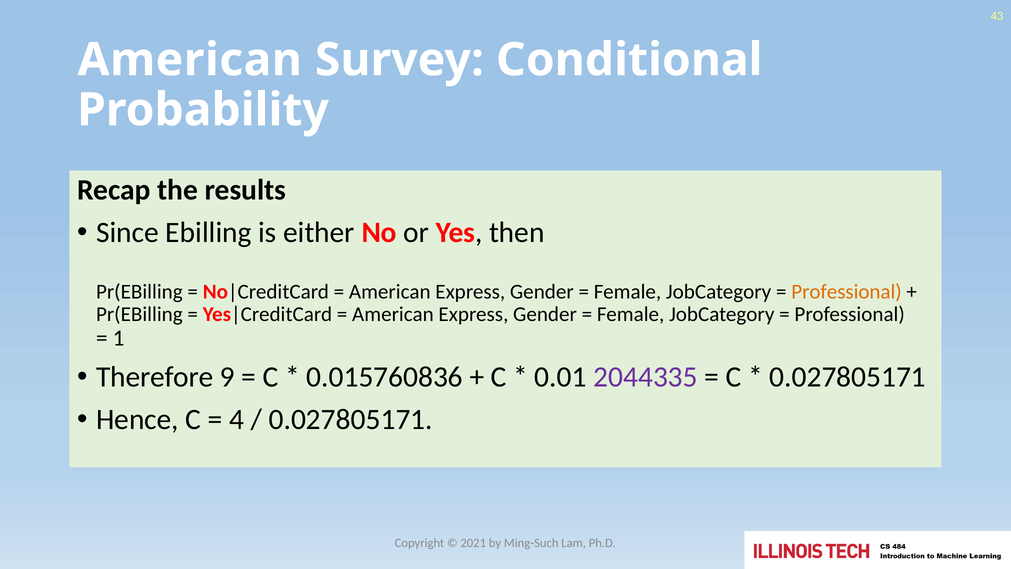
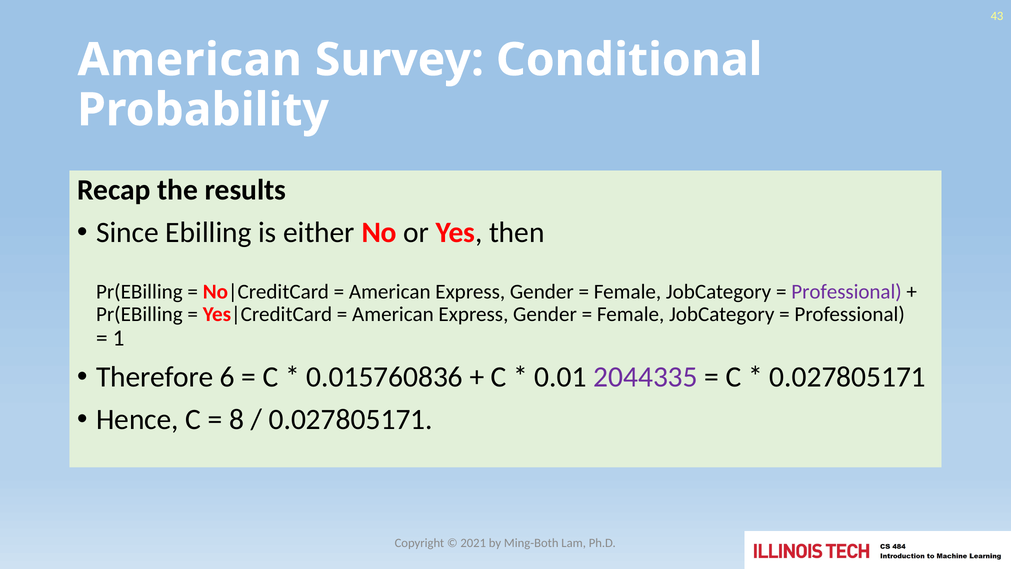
Professional colour: orange -> purple (846, 291)
9: 9 -> 6 (227, 377)
4: 4 -> 8 (237, 419)
Ming-Such: Ming-Such -> Ming-Both (531, 543)
